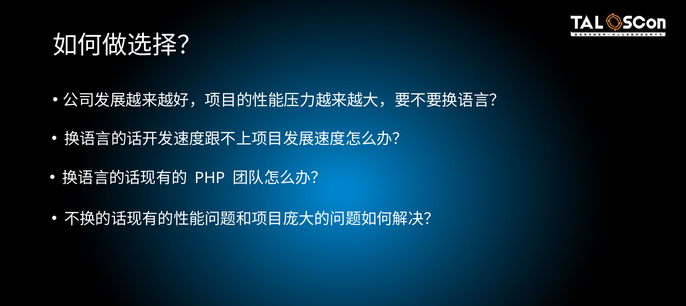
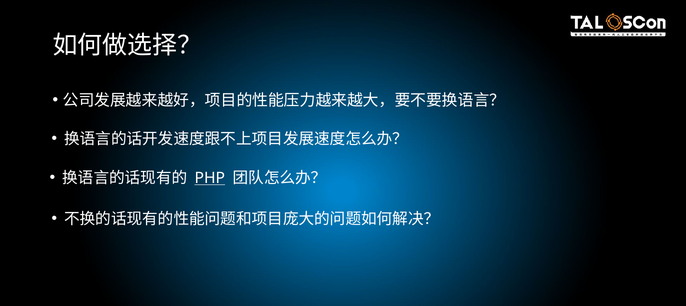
PHP underline: none -> present (210, 178)
